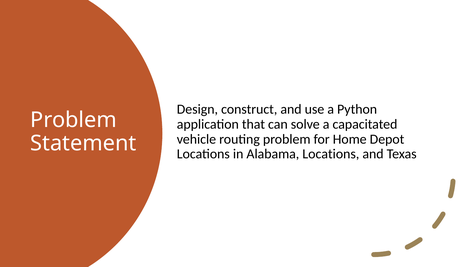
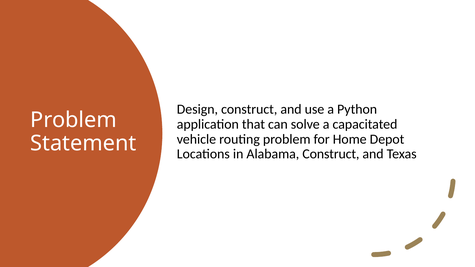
Alabama Locations: Locations -> Construct (331, 154)
